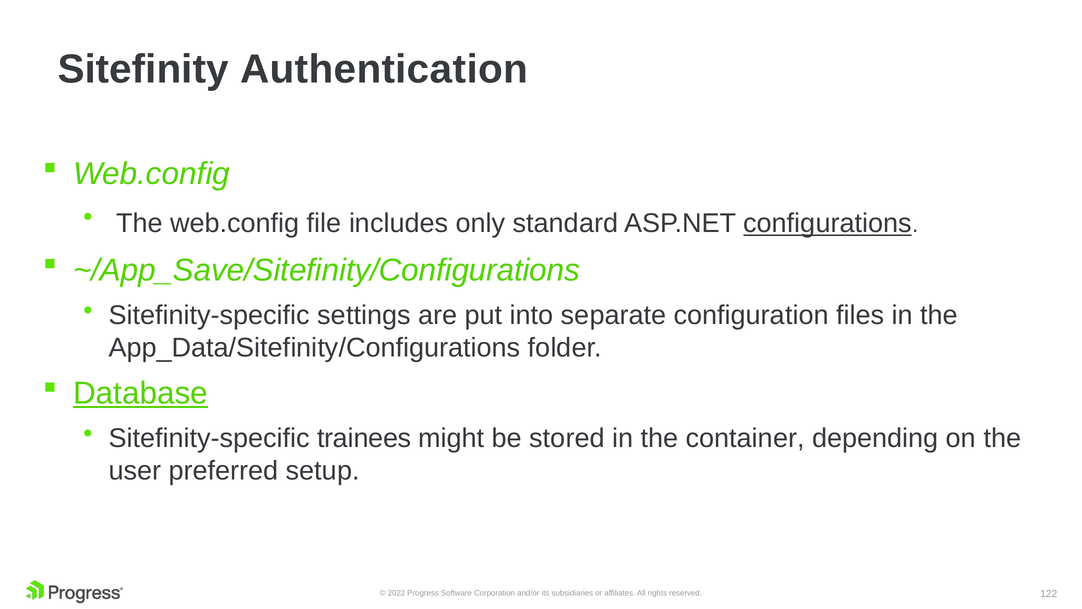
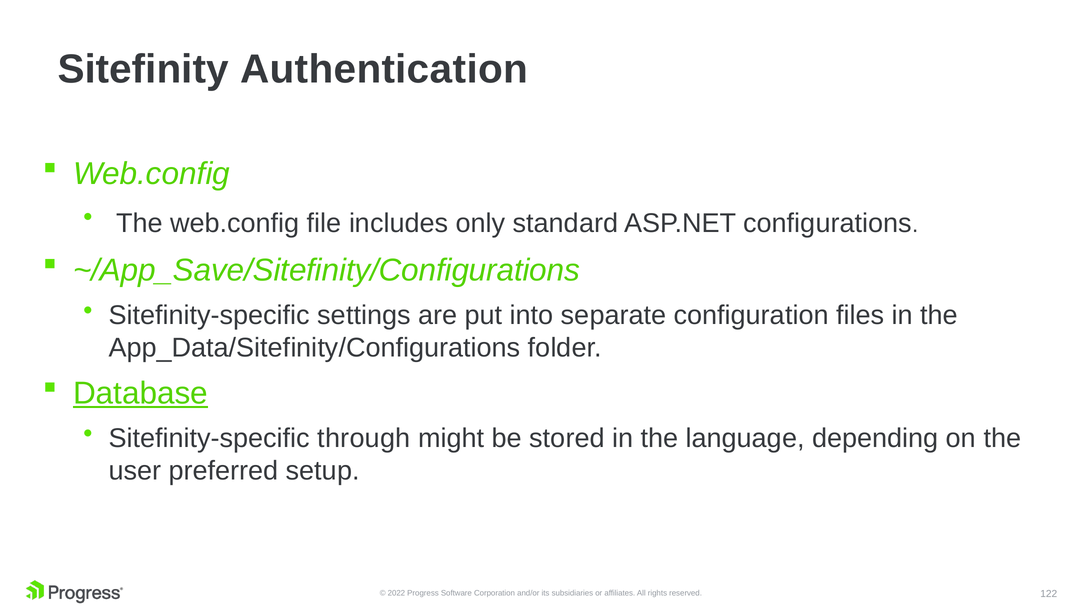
configurations underline: present -> none (828, 223)
trainees: trainees -> through (364, 438)
container: container -> language (745, 438)
